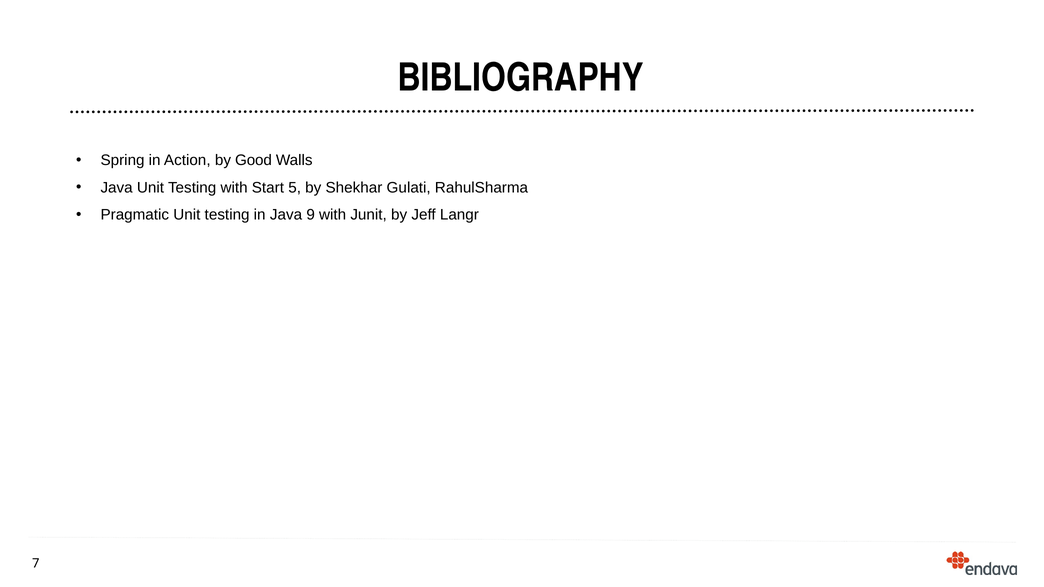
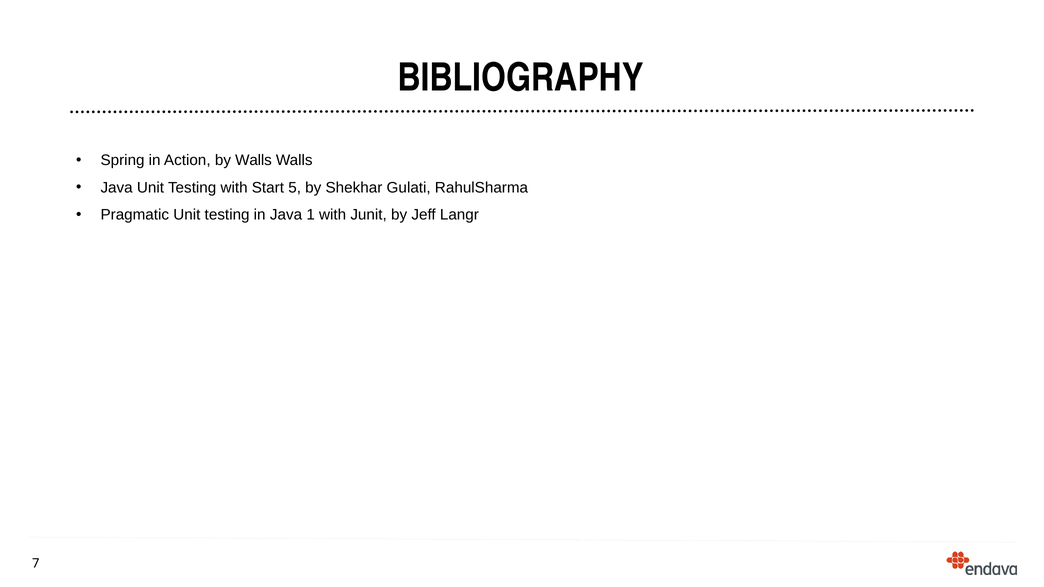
by Good: Good -> Walls (253, 160)
9: 9 -> 1 (311, 215)
